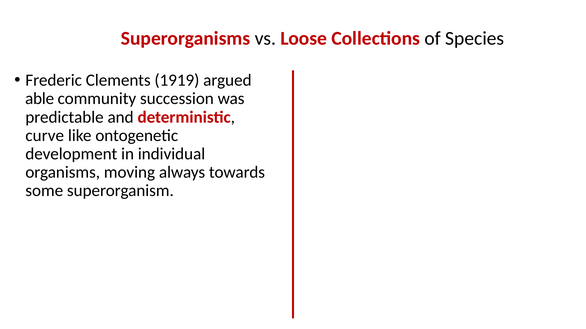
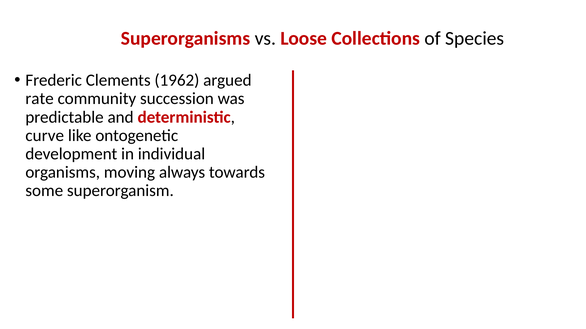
1919: 1919 -> 1962 (177, 80)
able: able -> rate (40, 99)
